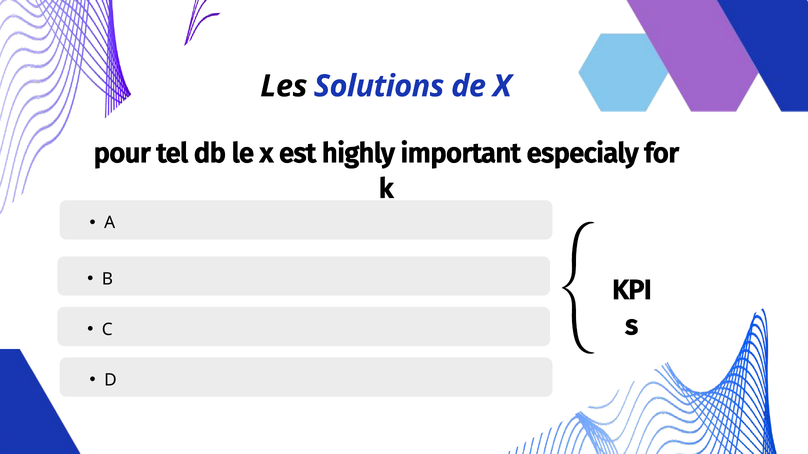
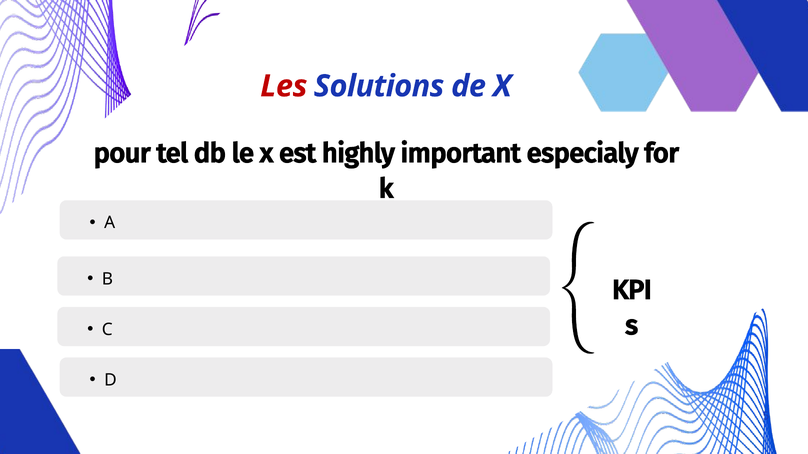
Les colour: black -> red (284, 86)
